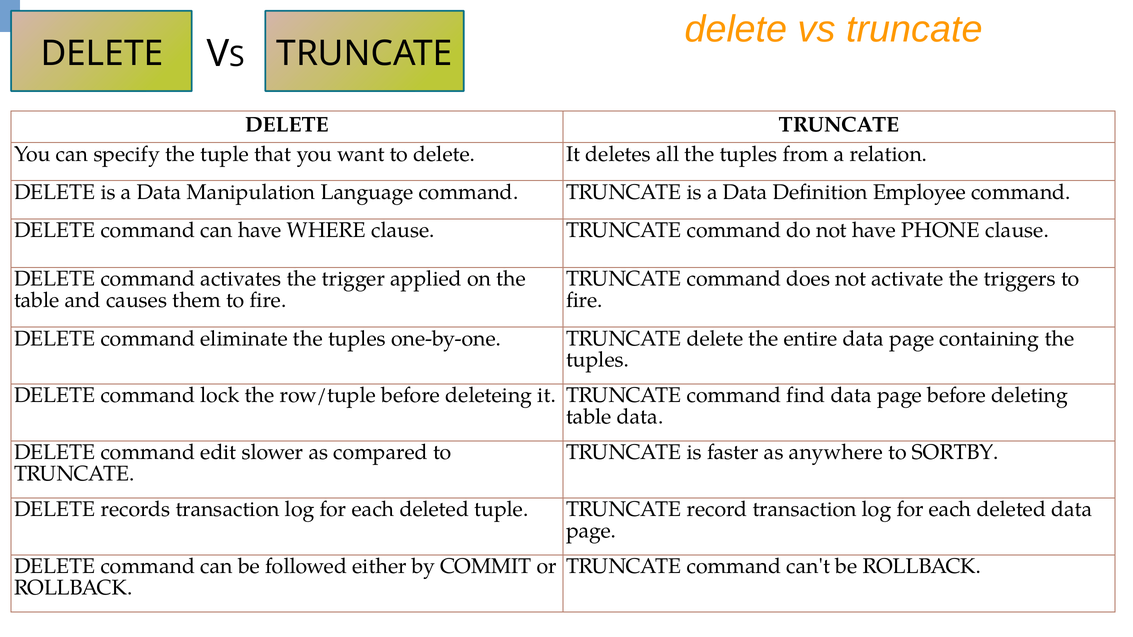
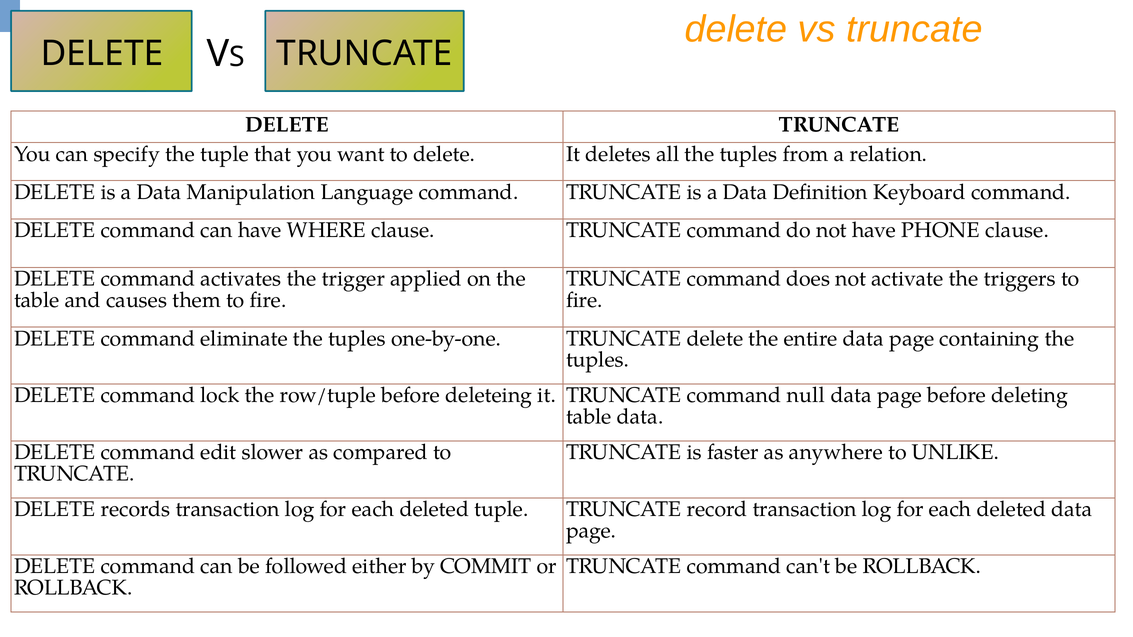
Employee: Employee -> Keyboard (919, 192)
find: find -> null (806, 396)
SORTBY: SORTBY -> UNLIKE (955, 453)
